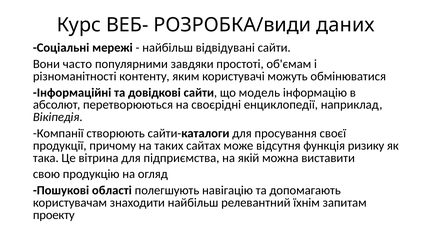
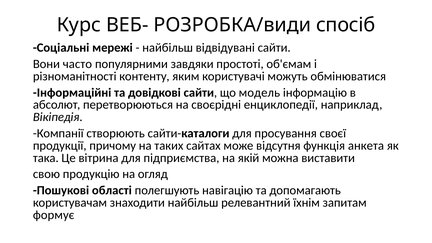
даних: даних -> спосіб (346, 25)
ризику: ризику -> анкета (366, 146)
проекту: проекту -> формує (54, 215)
